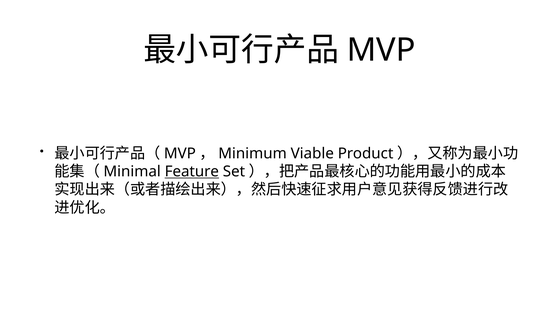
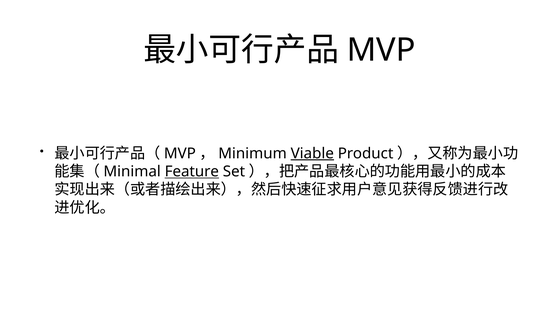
Viable underline: none -> present (312, 154)
